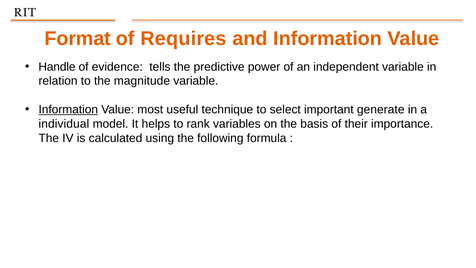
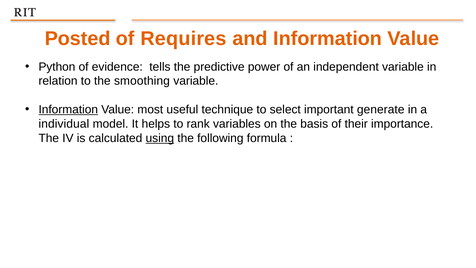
Format: Format -> Posted (78, 38)
Handle: Handle -> Python (57, 67)
magnitude: magnitude -> smoothing (142, 81)
using underline: none -> present (160, 138)
